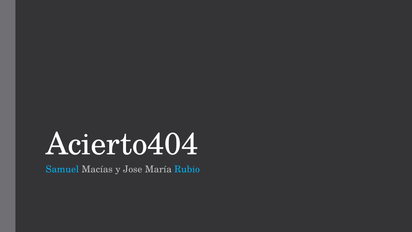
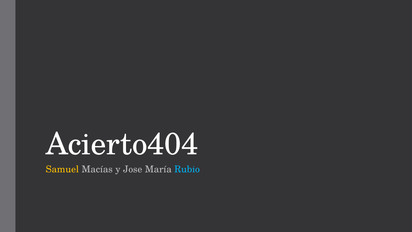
Samuel colour: light blue -> yellow (62, 169)
